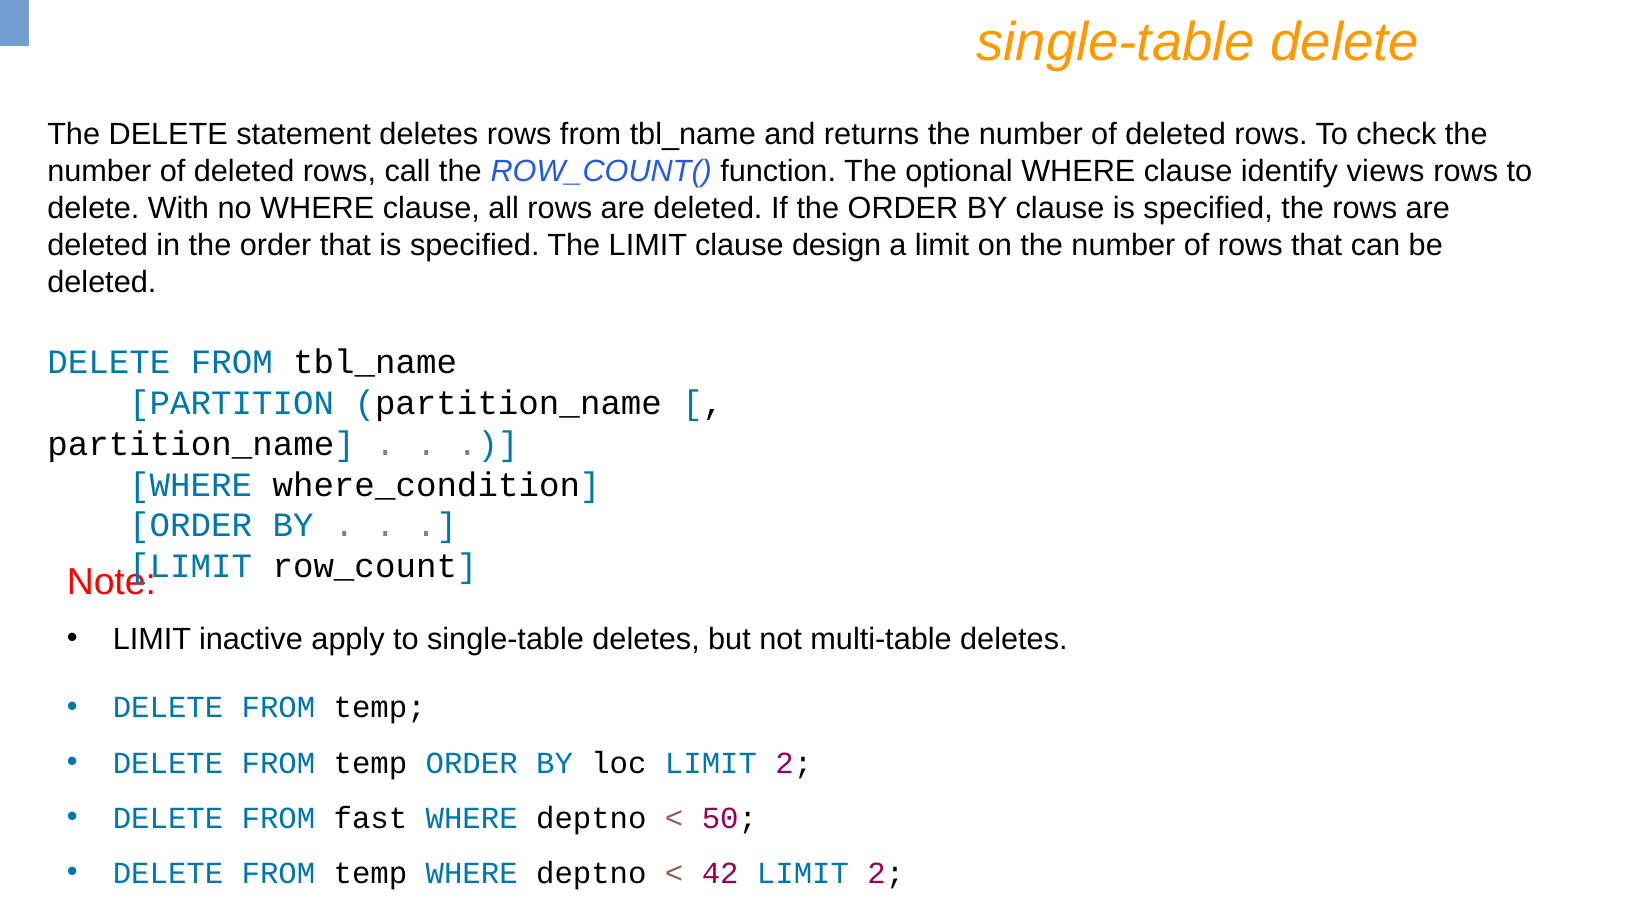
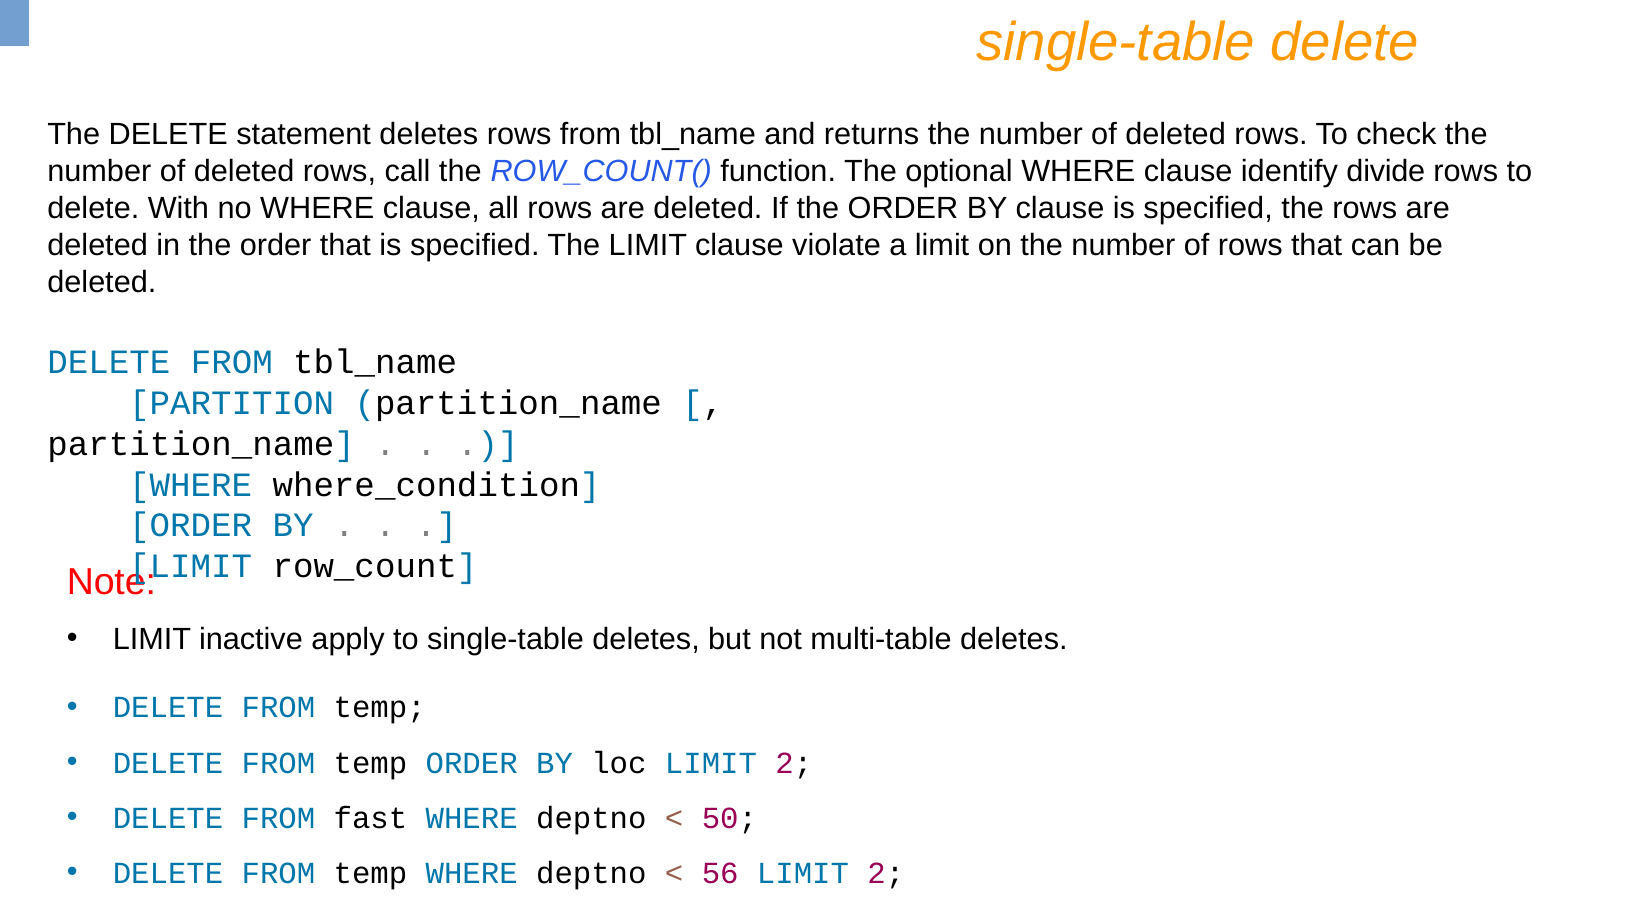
views: views -> divide (1386, 172)
design: design -> violate (837, 245)
42: 42 -> 56 (720, 874)
